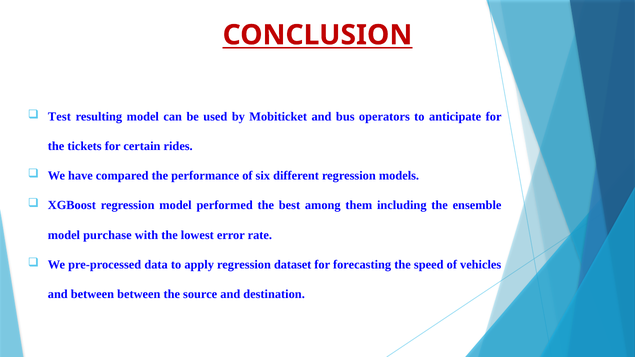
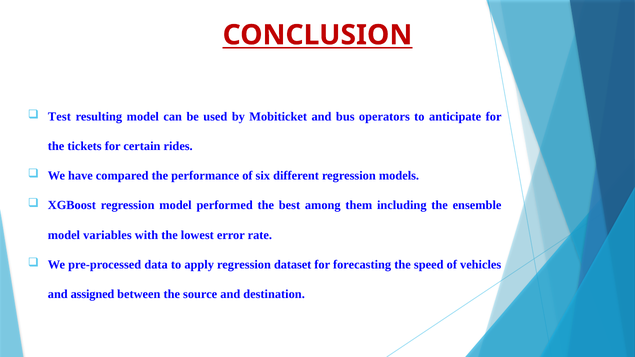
purchase: purchase -> variables (107, 235)
and between: between -> assigned (93, 294)
